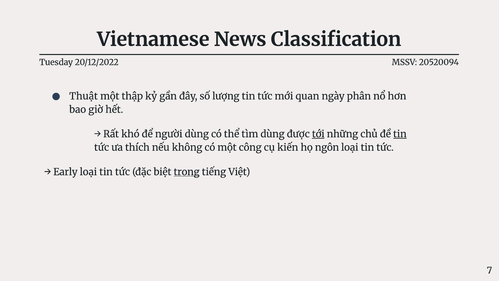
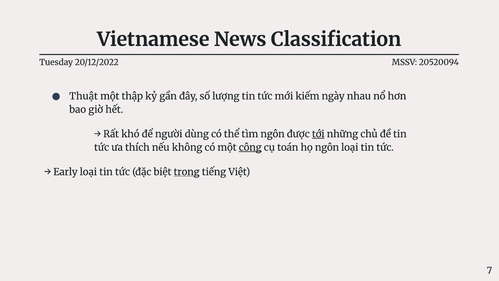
quan: quan -> kiếm (307, 96)
phân: phân -> nhau (359, 96)
tìm dùng: dùng -> ngôn (273, 134)
tin underline: present -> none (400, 134)
công underline: none -> present (250, 147)
kiến: kiến -> toán (288, 147)
